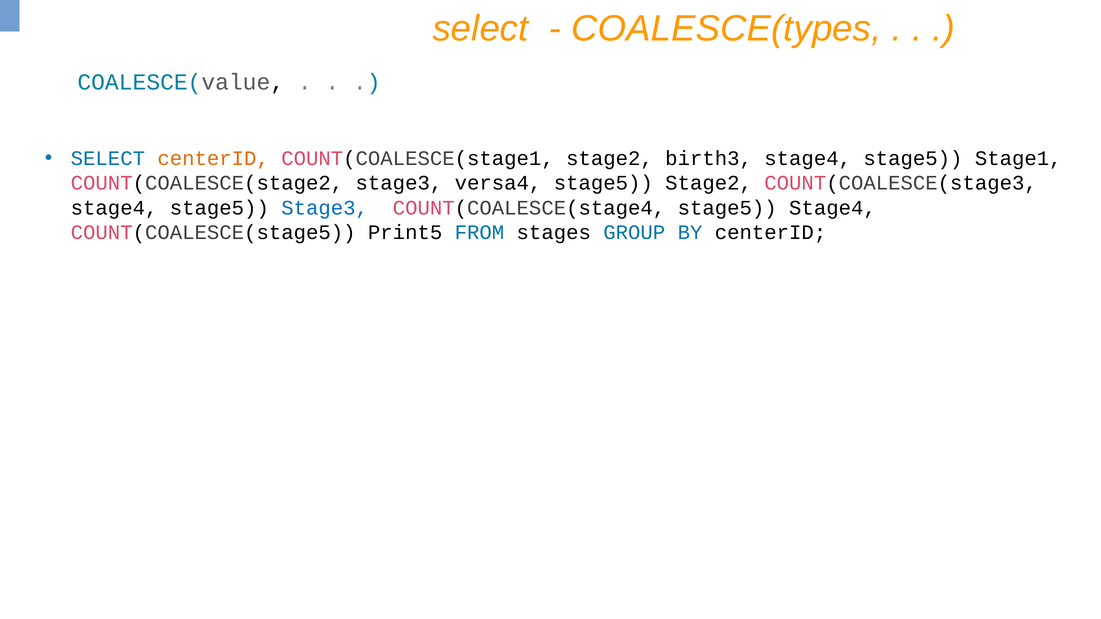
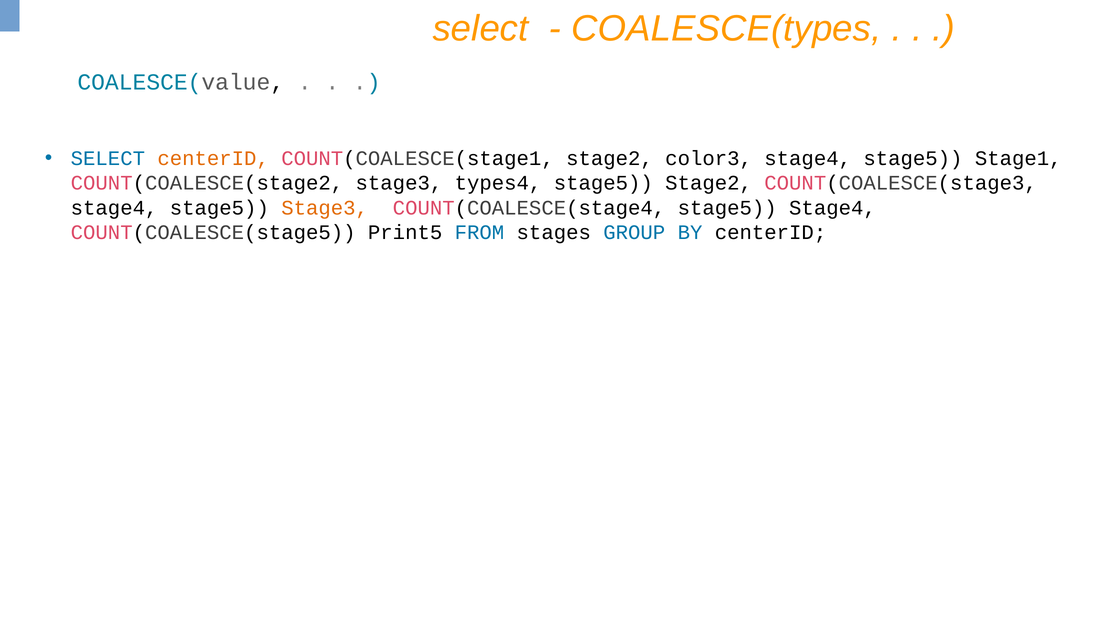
birth3: birth3 -> color3 (709, 158)
versa4: versa4 -> types4 (498, 183)
Stage3 colour: blue -> orange (325, 208)
